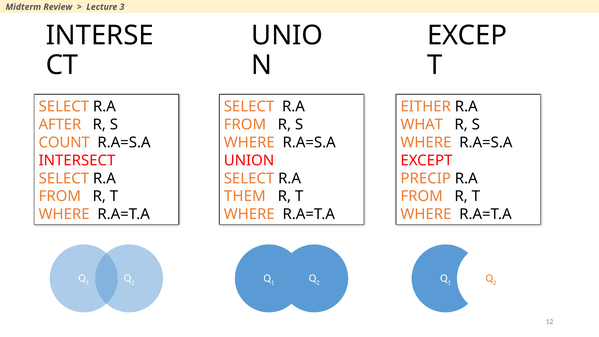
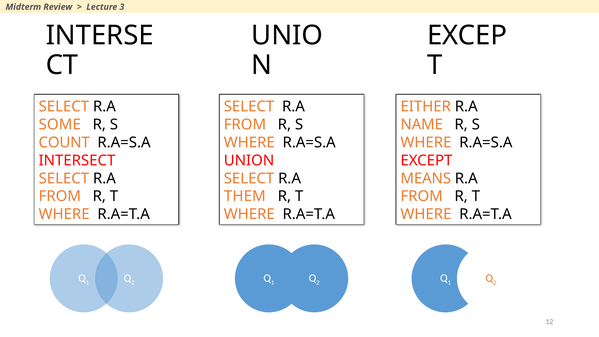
AFTER: AFTER -> SOME (60, 124)
WHAT: WHAT -> NAME (422, 124)
PRECIP: PRECIP -> MEANS (426, 178)
